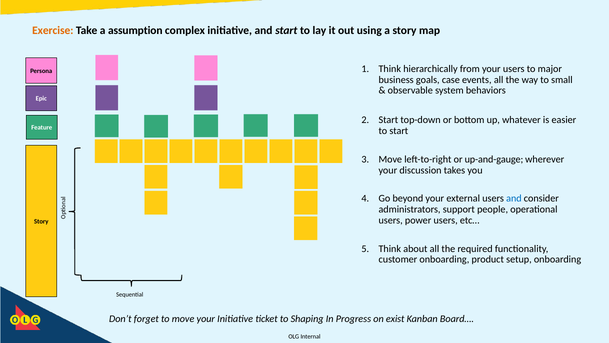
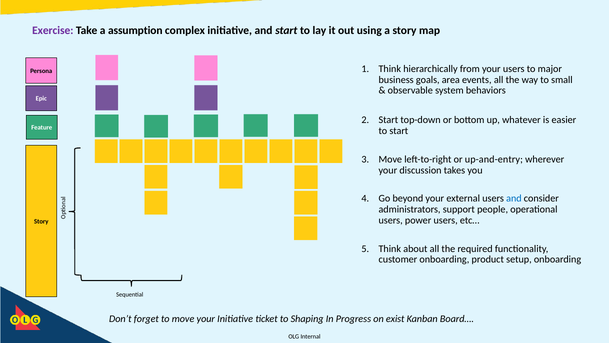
Exercise colour: orange -> purple (53, 30)
case: case -> area (451, 80)
up-and-gauge: up-and-gauge -> up-and-entry (494, 159)
